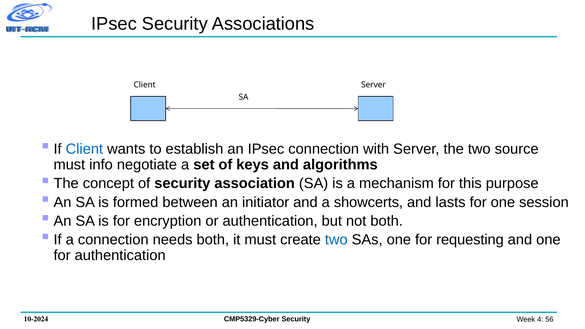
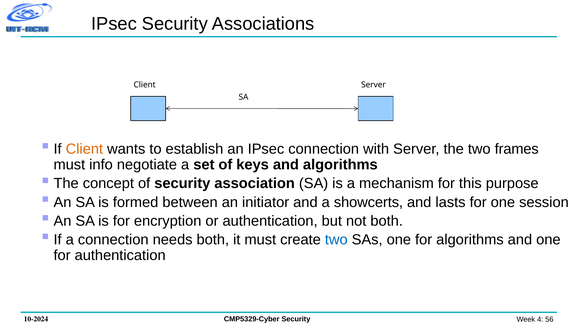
Client colour: blue -> orange (84, 149)
source: source -> frames (517, 149)
for requesting: requesting -> algorithms (470, 240)
